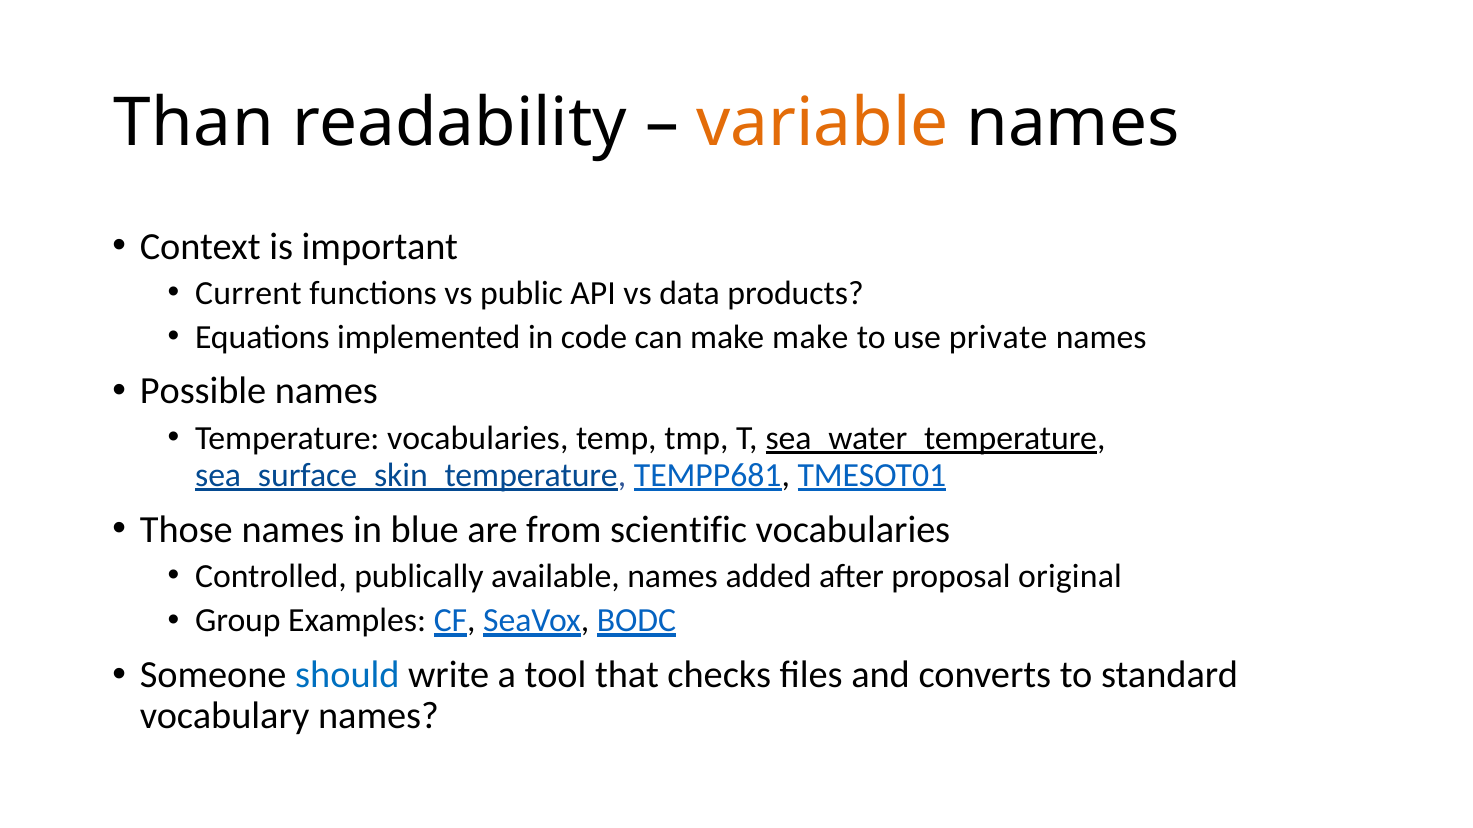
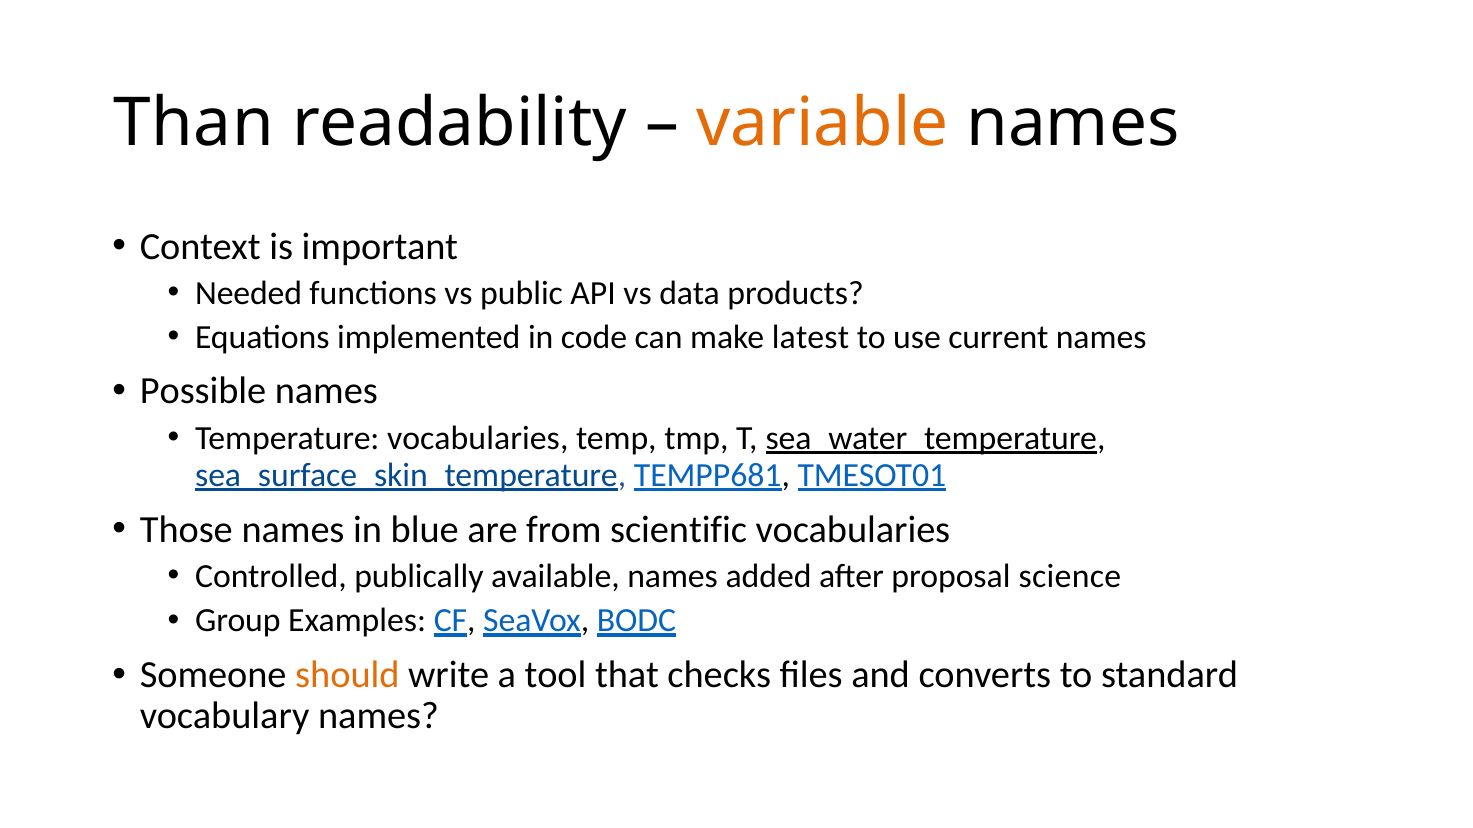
Current: Current -> Needed (249, 293)
make make: make -> latest (810, 337)
private: private -> current (998, 337)
original: original -> science (1070, 576)
should colour: blue -> orange (347, 675)
